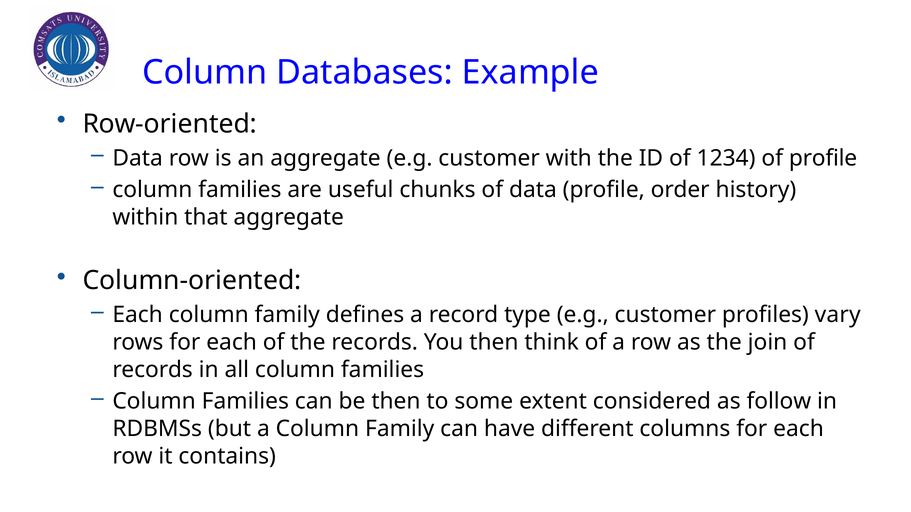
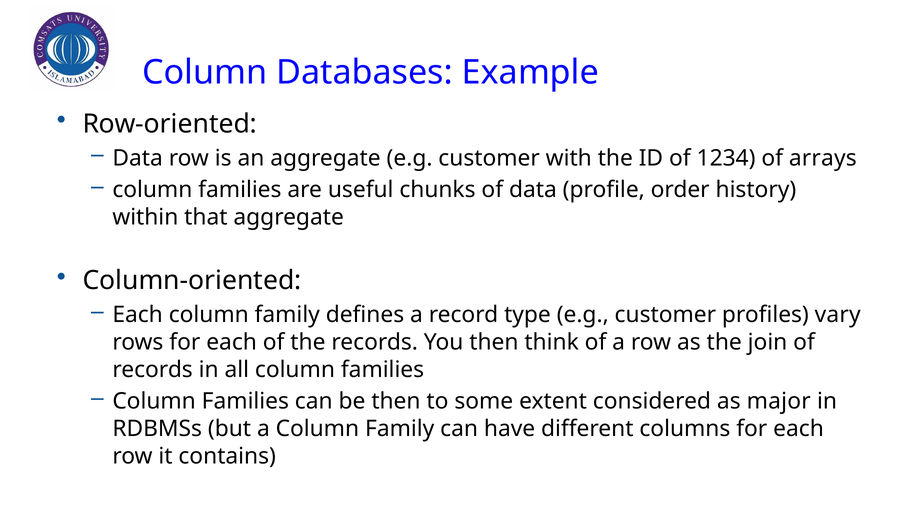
of profile: profile -> arrays (823, 158)
follow: follow -> major (779, 402)
